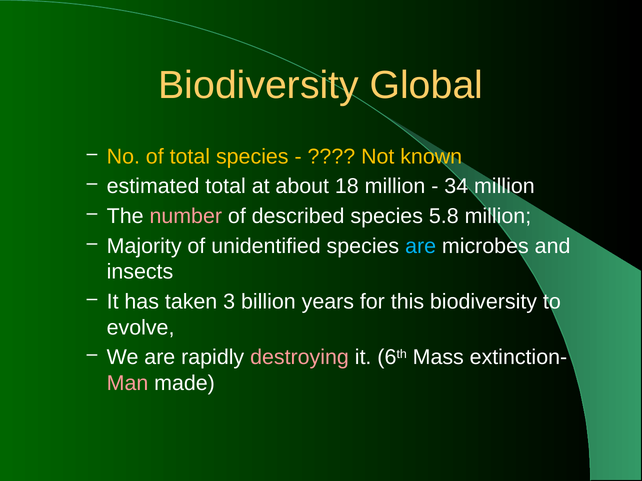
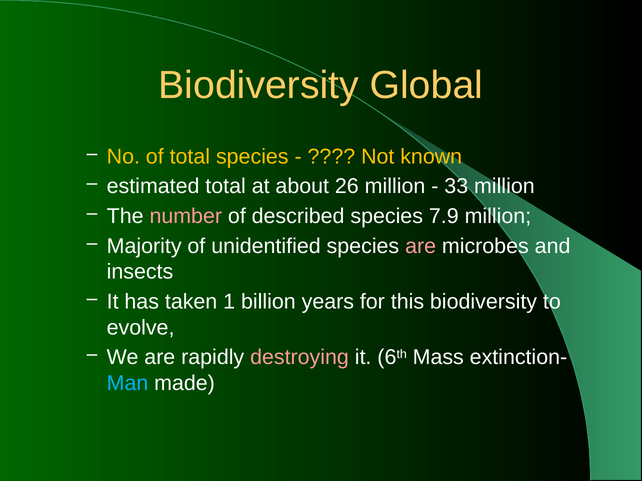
18: 18 -> 26 (347, 187)
34: 34 -> 33 (456, 187)
5.8: 5.8 -> 7.9 (444, 217)
are colour: light blue -> pink (421, 247)
3: 3 -> 1 (229, 302)
Man colour: pink -> light blue (128, 383)
